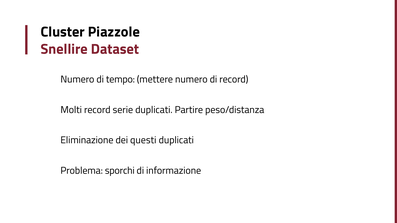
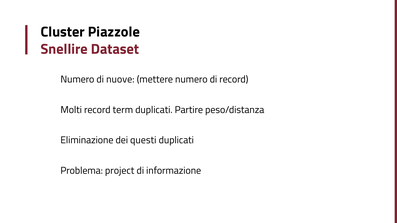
tempo: tempo -> nuove (120, 79)
serie: serie -> term (123, 110)
sporchi: sporchi -> project (120, 171)
